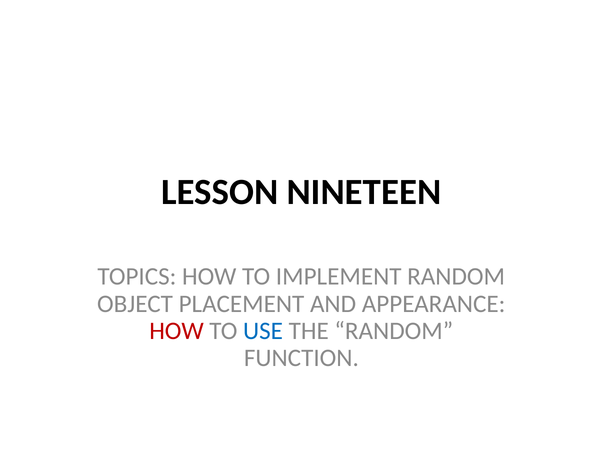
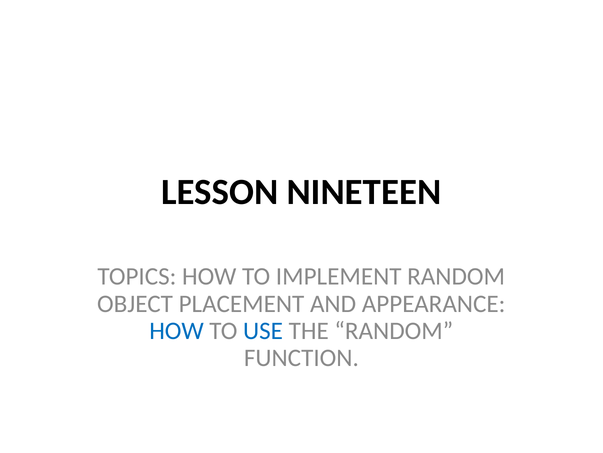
HOW colour: red -> blue (177, 330)
